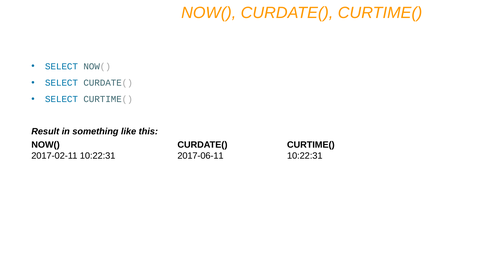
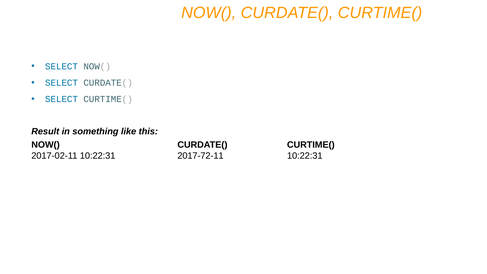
2017-06-11: 2017-06-11 -> 2017-72-11 (200, 156)
